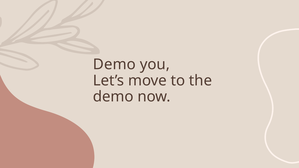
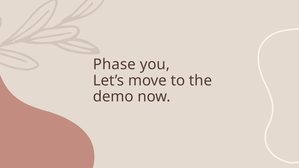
Demo: Demo -> Phase (114, 64)
